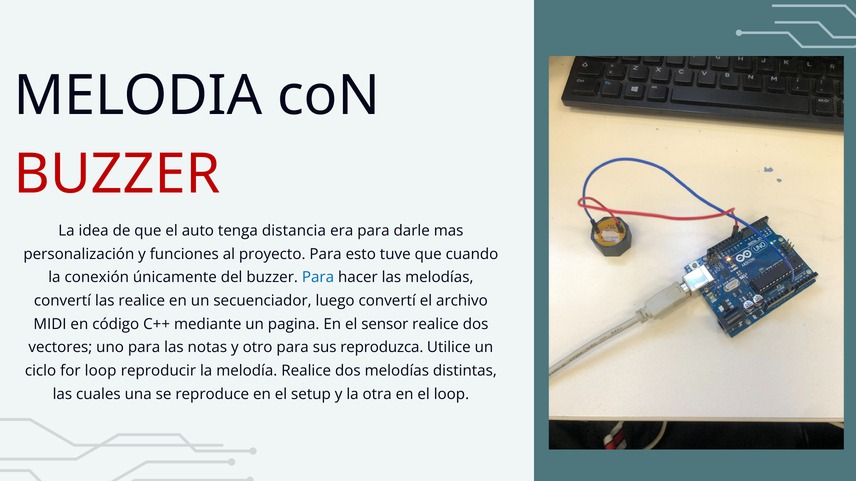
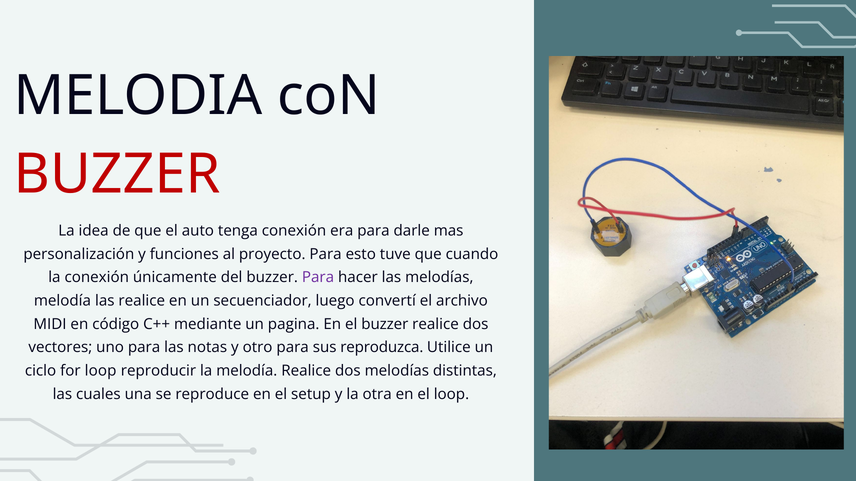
tenga distancia: distancia -> conexión (294, 231)
Para colour: blue -> purple (318, 278)
convertí: convertí -> melodía (62, 301)
el sensor: sensor -> buzzer (385, 324)
